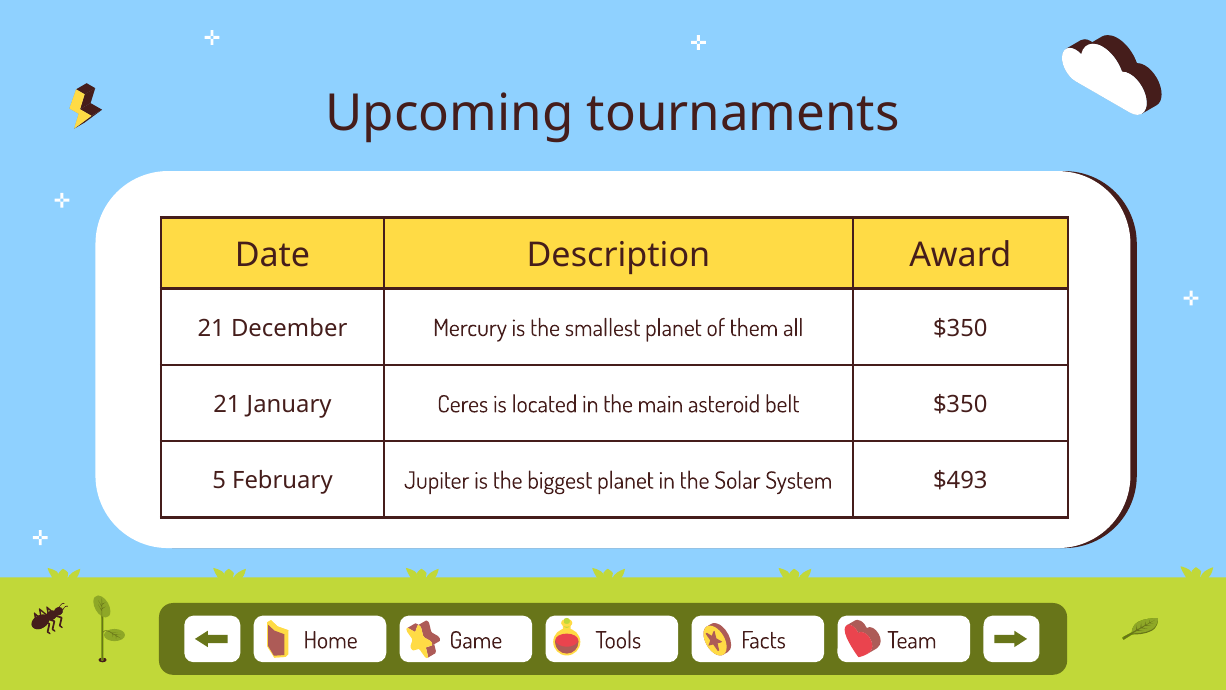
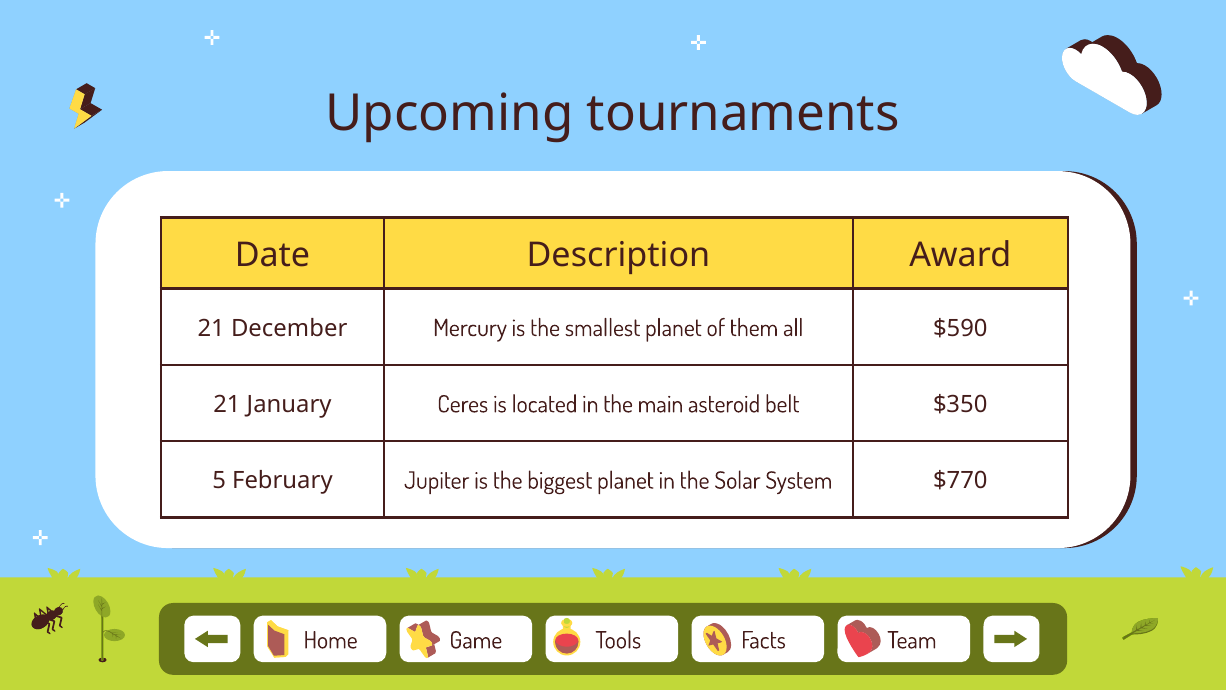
all $350: $350 -> $590 (960, 328)
$493: $493 -> $770 (960, 481)
